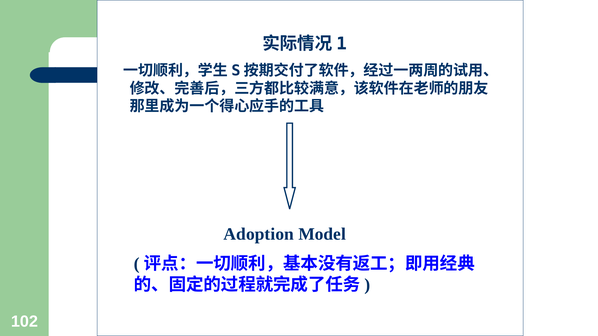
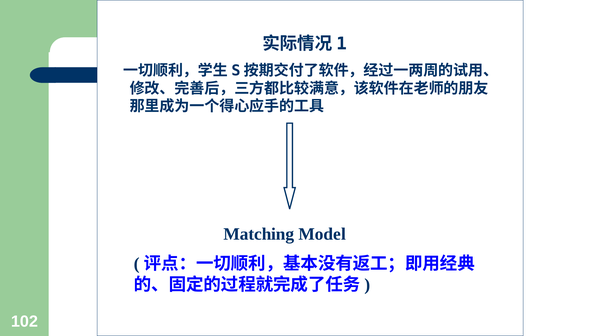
Adoption: Adoption -> Matching (259, 234)
